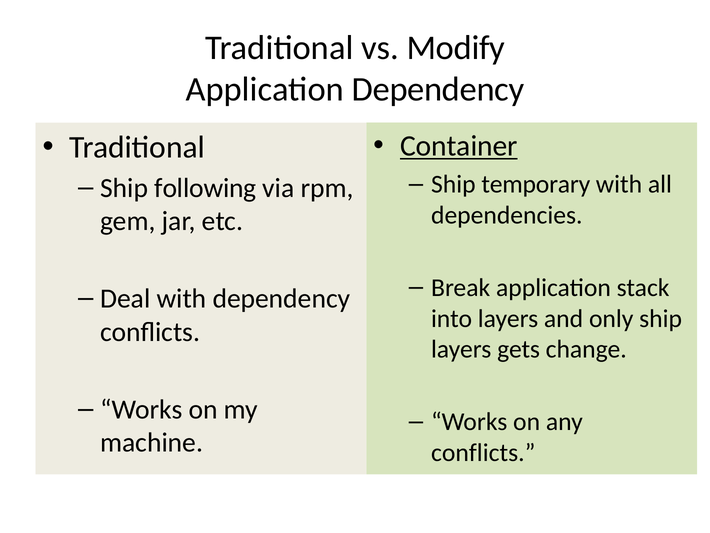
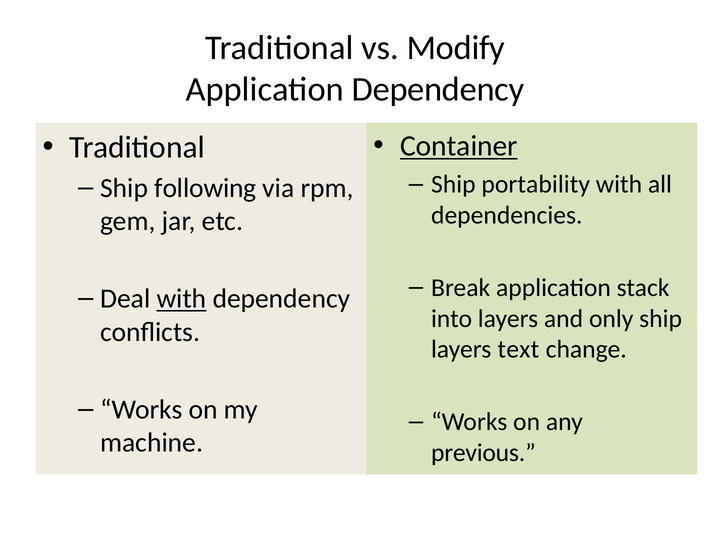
temporary: temporary -> portability (536, 184)
with underline: none -> present (182, 299)
gets: gets -> text (518, 349)
conflicts: conflicts -> previous (483, 452)
